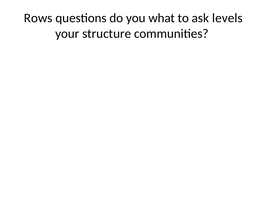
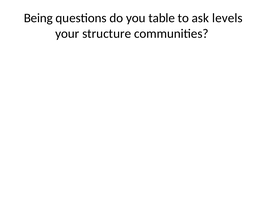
Rows: Rows -> Being (38, 18)
what: what -> table (162, 18)
